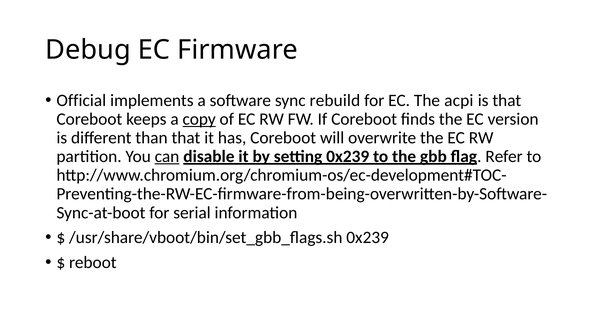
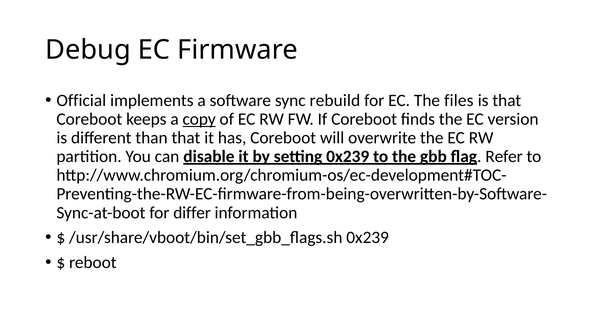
acpi: acpi -> files (459, 100)
can underline: present -> none (167, 157)
serial: serial -> differ (192, 213)
